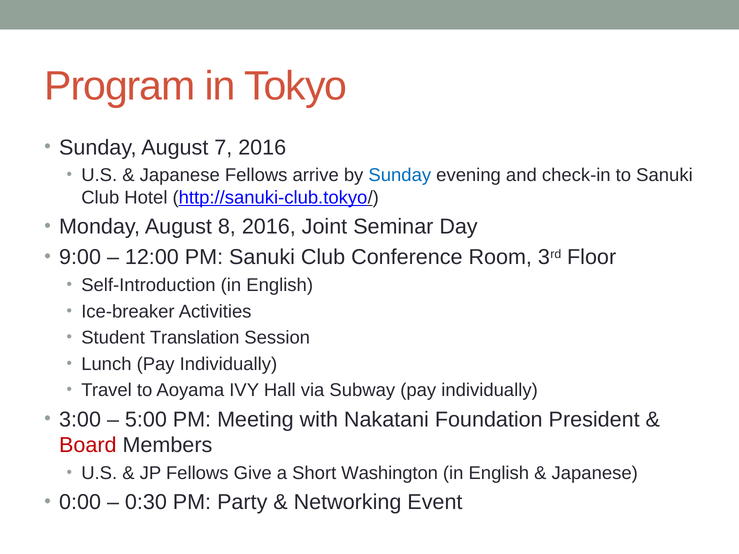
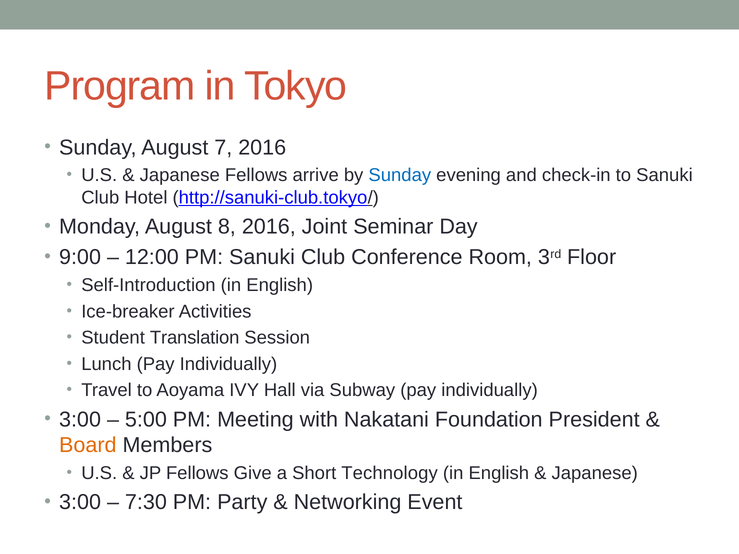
Board colour: red -> orange (88, 445)
Washington: Washington -> Technology (390, 473)
0:00: 0:00 -> 3:00 (80, 503)
0:30: 0:30 -> 7:30 (146, 503)
